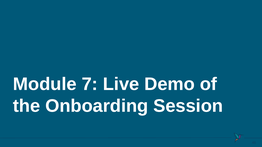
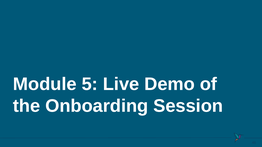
7: 7 -> 5 (90, 84)
